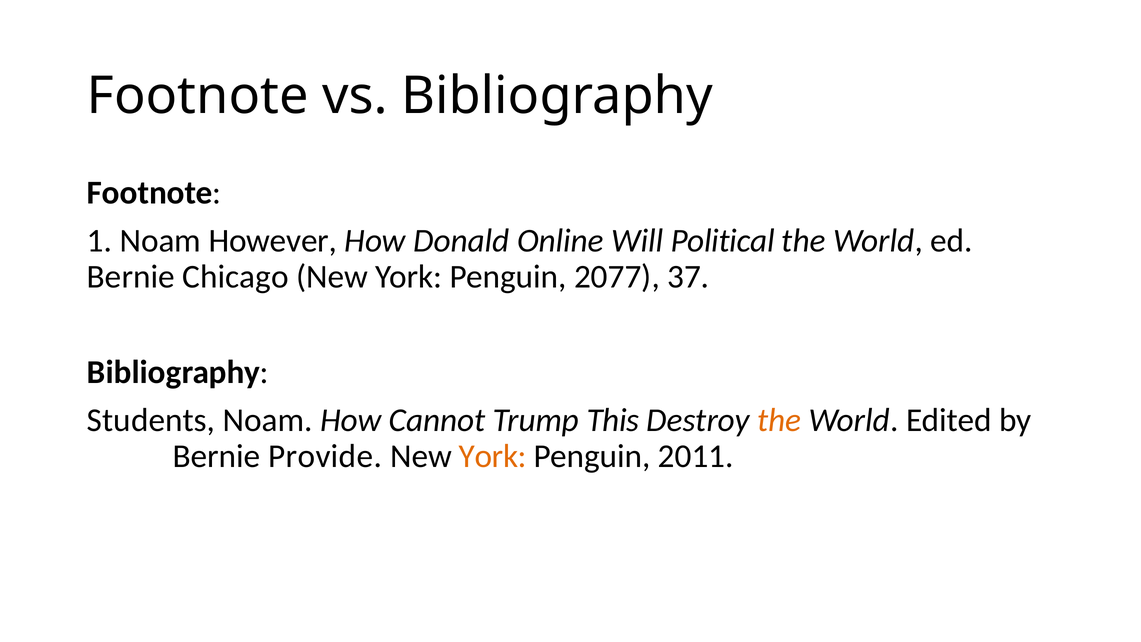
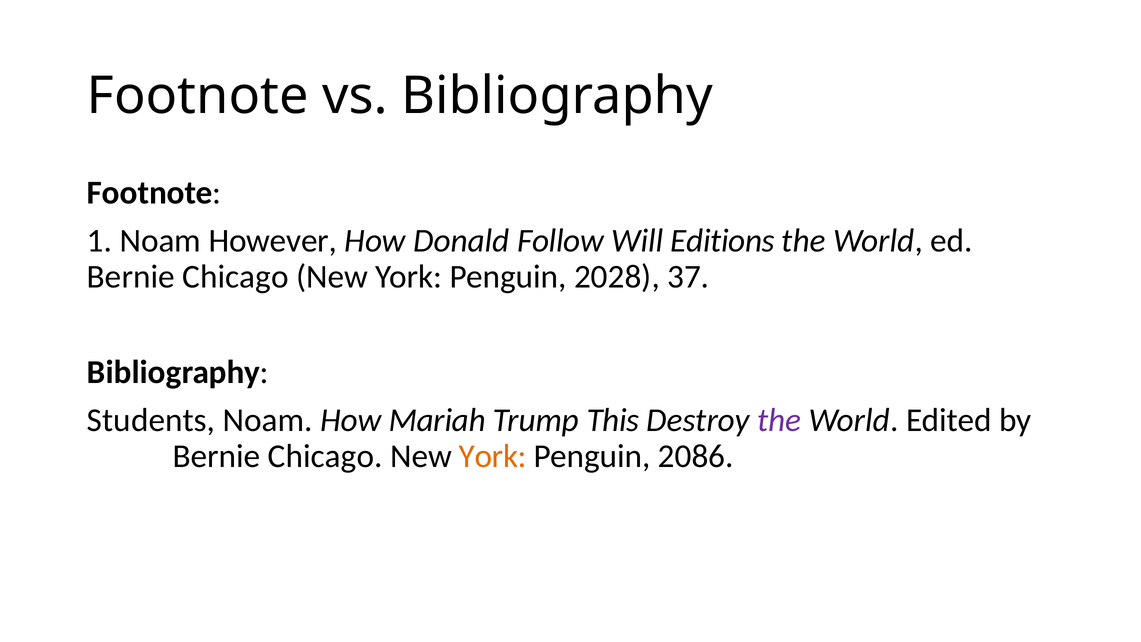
Online: Online -> Follow (560, 241)
Political: Political -> Editions (723, 241)
2077: 2077 -> 2028 (617, 277)
Cannot: Cannot -> Mariah (437, 420)
the colour: orange -> purple (779, 420)
Provide: Provide -> Chicago (325, 456)
2011: 2011 -> 2086 (696, 456)
